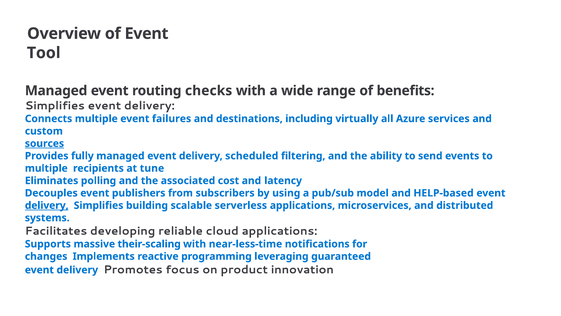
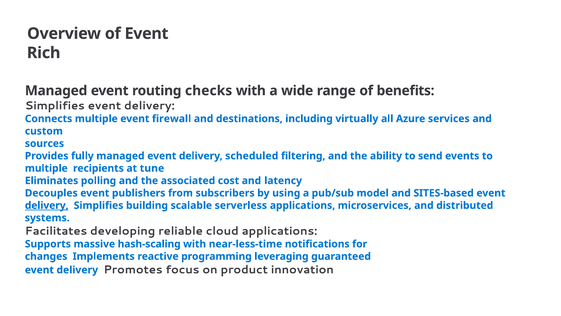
Tool: Tool -> Rich (44, 53)
failures: failures -> firewall (172, 119)
sources underline: present -> none (44, 143)
HELP-based: HELP-based -> SITES-based (444, 193)
their-scaling: their-scaling -> hash-scaling (149, 244)
